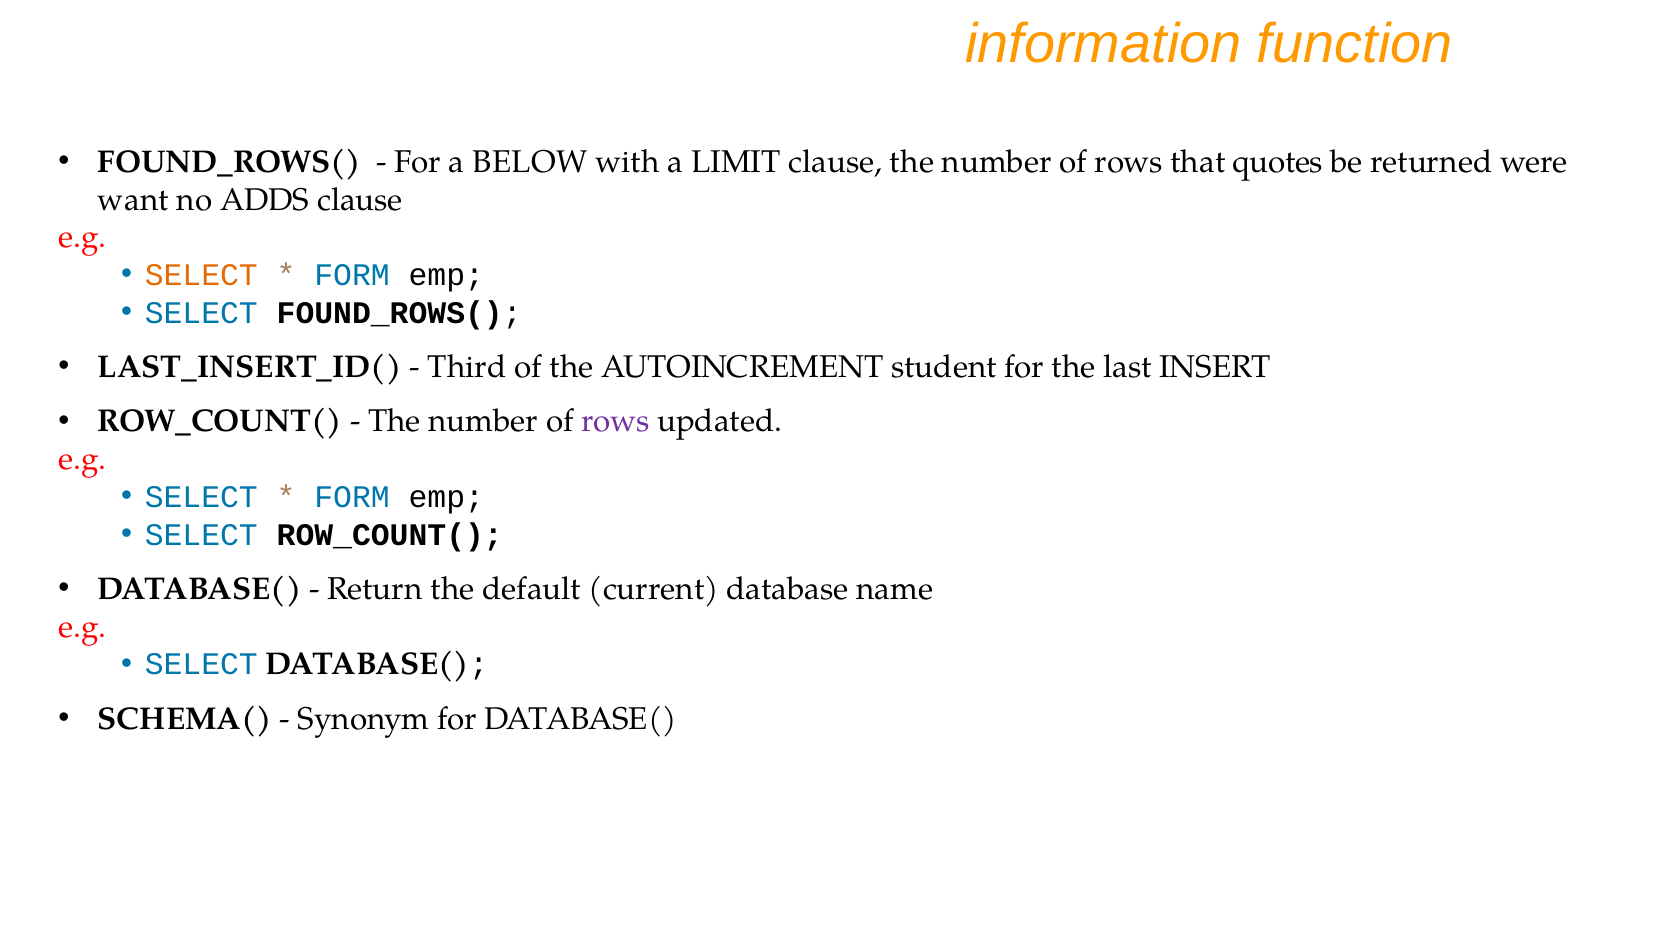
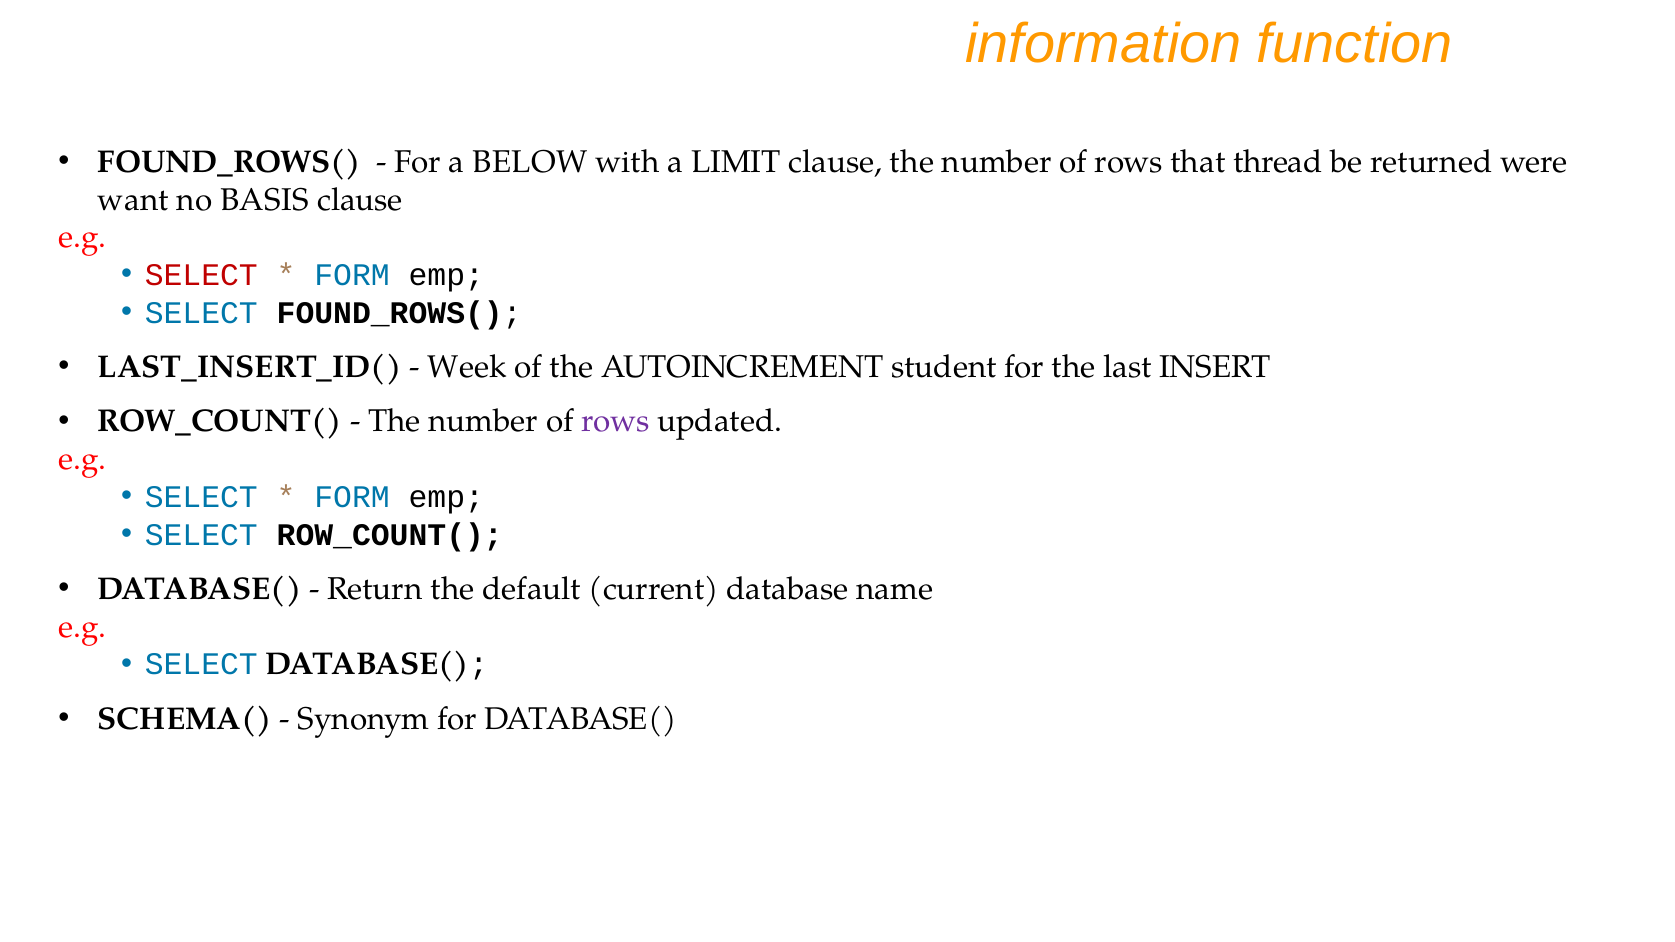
quotes: quotes -> thread (1278, 162)
ADDS: ADDS -> BASIS (265, 200)
SELECT colour: orange -> red (201, 275)
Third: Third -> Week (467, 367)
